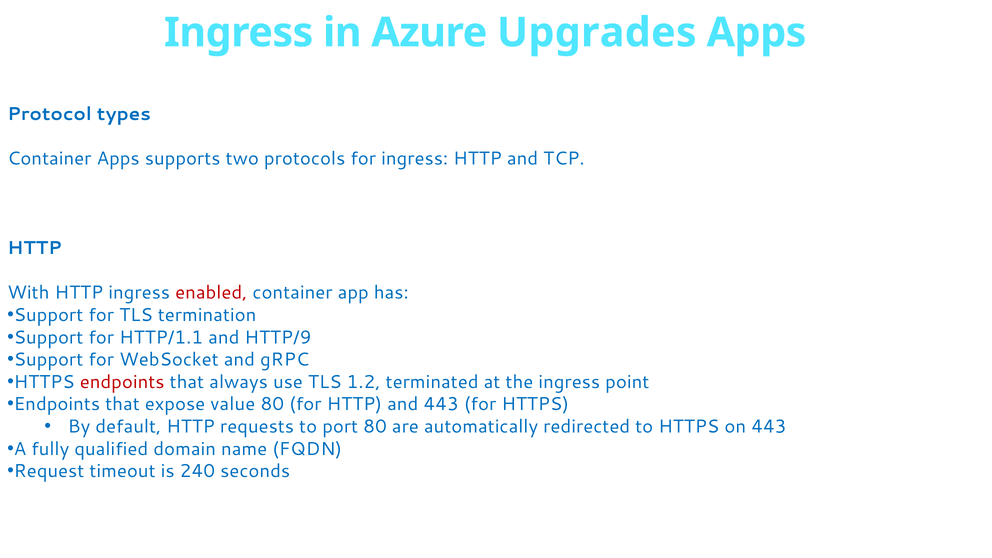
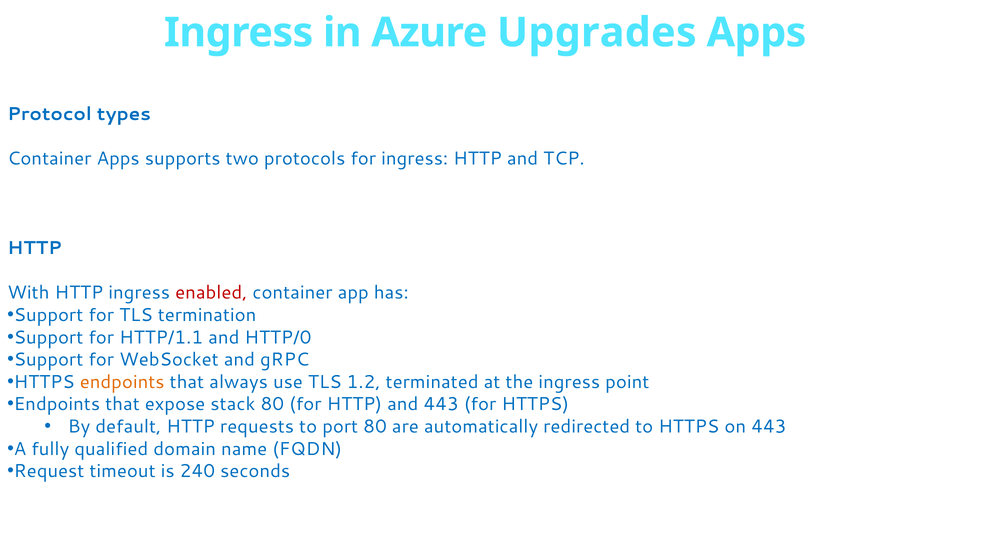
HTTP/9: HTTP/9 -> HTTP/0 (278, 337)
endpoints colour: red -> orange (122, 382)
value: value -> stack (233, 404)
